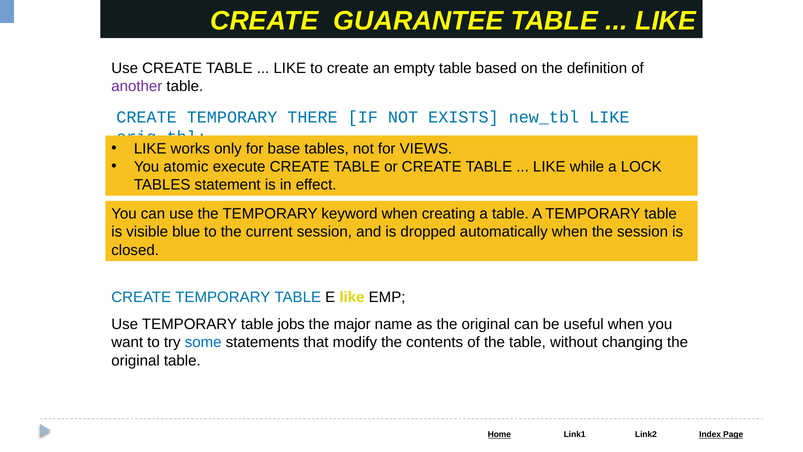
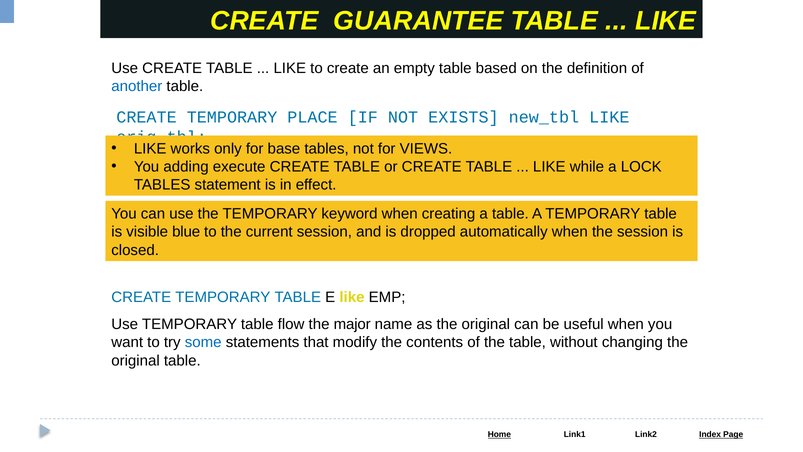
another colour: purple -> blue (137, 86)
THERE: THERE -> PLACE (312, 117)
atomic: atomic -> adding (186, 167)
jobs: jobs -> flow (291, 324)
